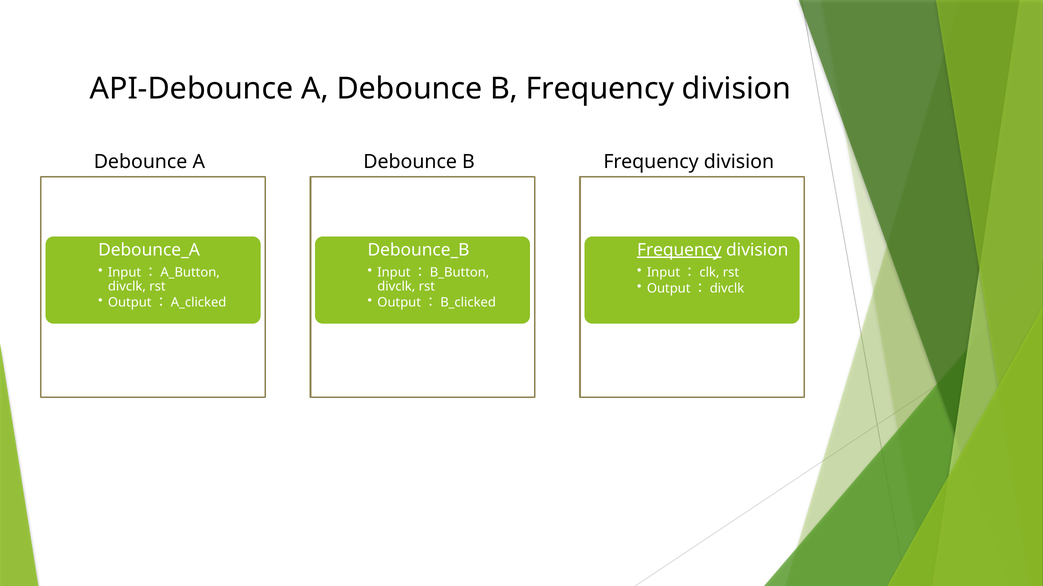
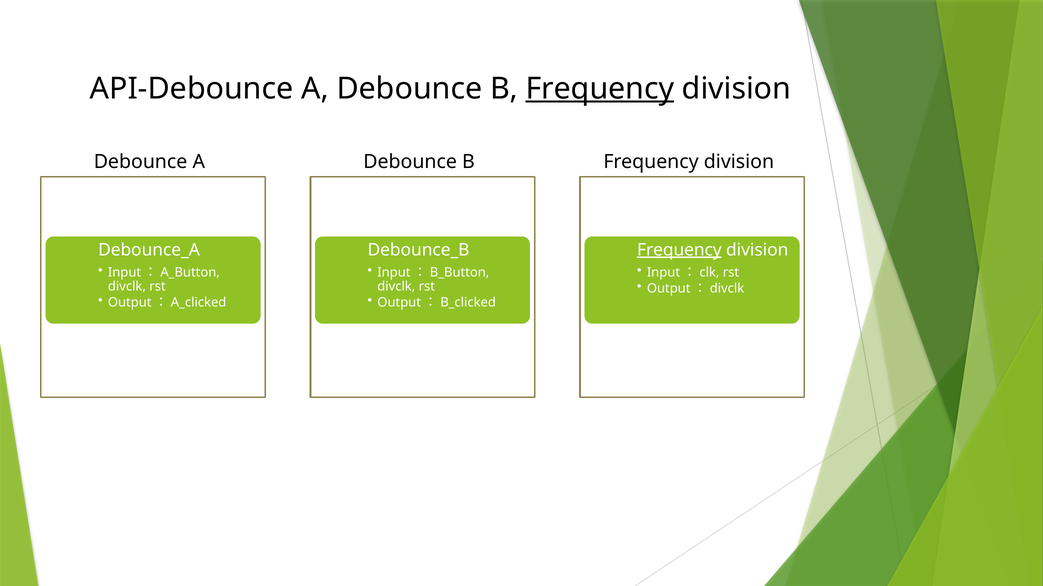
Frequency underline: none -> present (600, 89)
